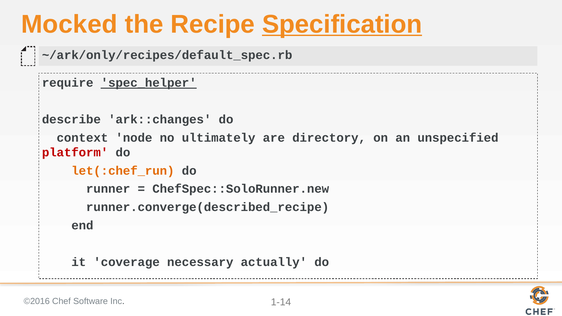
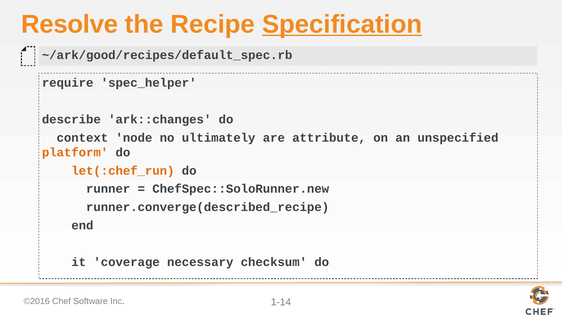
Mocked: Mocked -> Resolve (70, 24)
~/ark/only/recipes/default_spec.rb: ~/ark/only/recipes/default_spec.rb -> ~/ark/good/recipes/default_spec.rb (167, 55)
spec_helper underline: present -> none (149, 83)
directory: directory -> attribute (329, 138)
platform colour: red -> orange (75, 152)
actually: actually -> checksum (274, 262)
